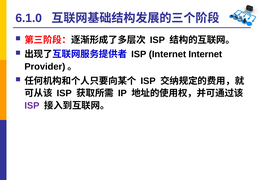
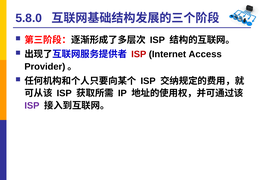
6.1.0: 6.1.0 -> 5.8.0 (29, 18)
ISP colour: black -> red (139, 54)
Internet Internet: Internet -> Access (205, 54)
